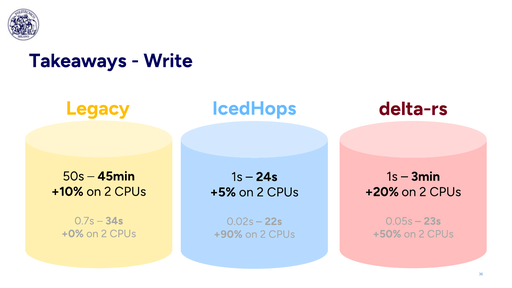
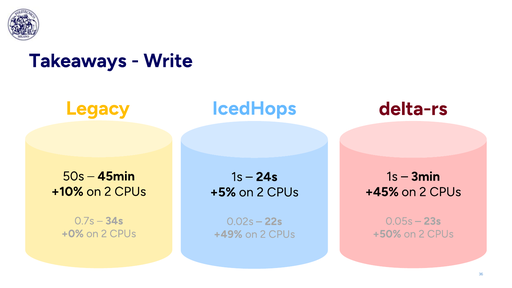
+20%: +20% -> +45% (382, 192)
+90%: +90% -> +49% (228, 234)
